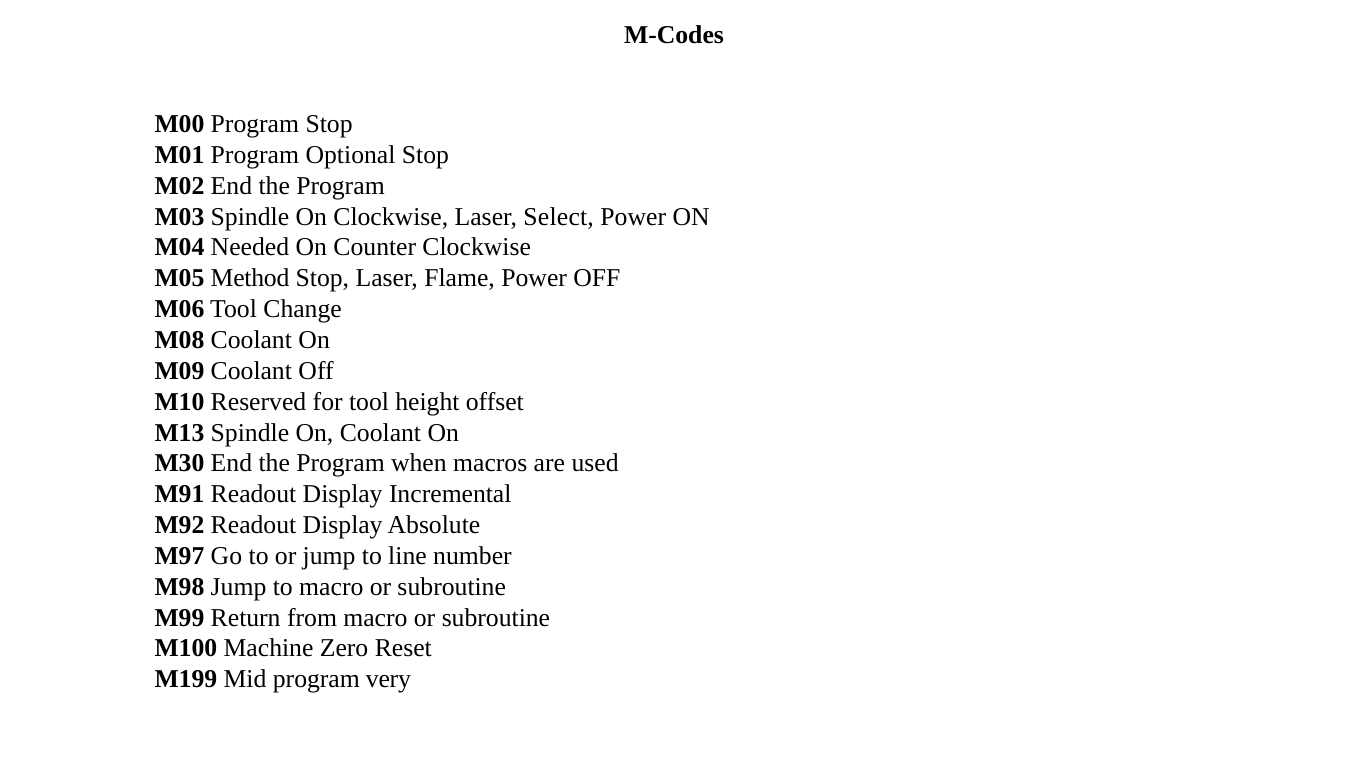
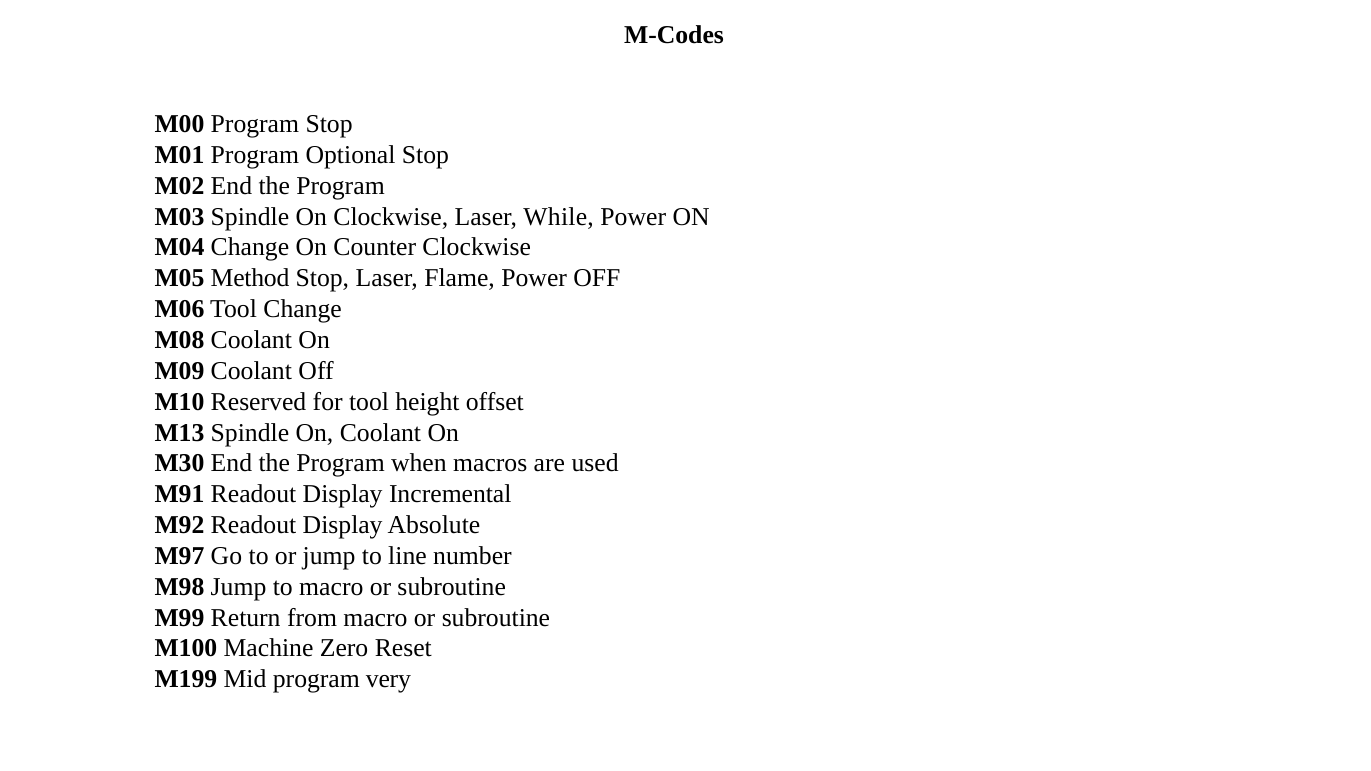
Select: Select -> While (559, 217)
M04 Needed: Needed -> Change (250, 248)
